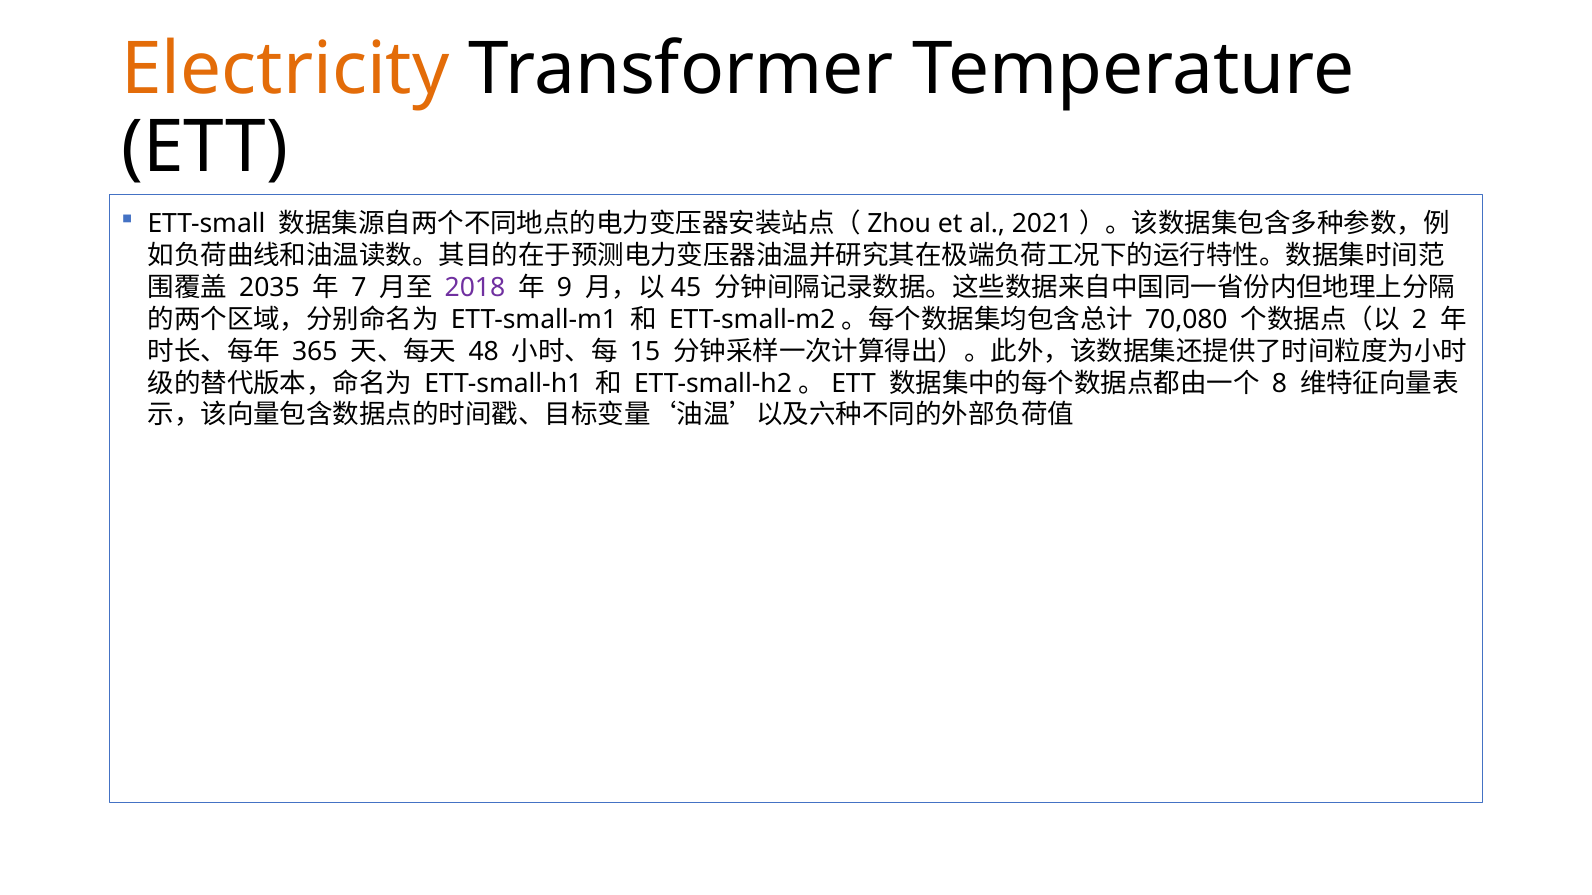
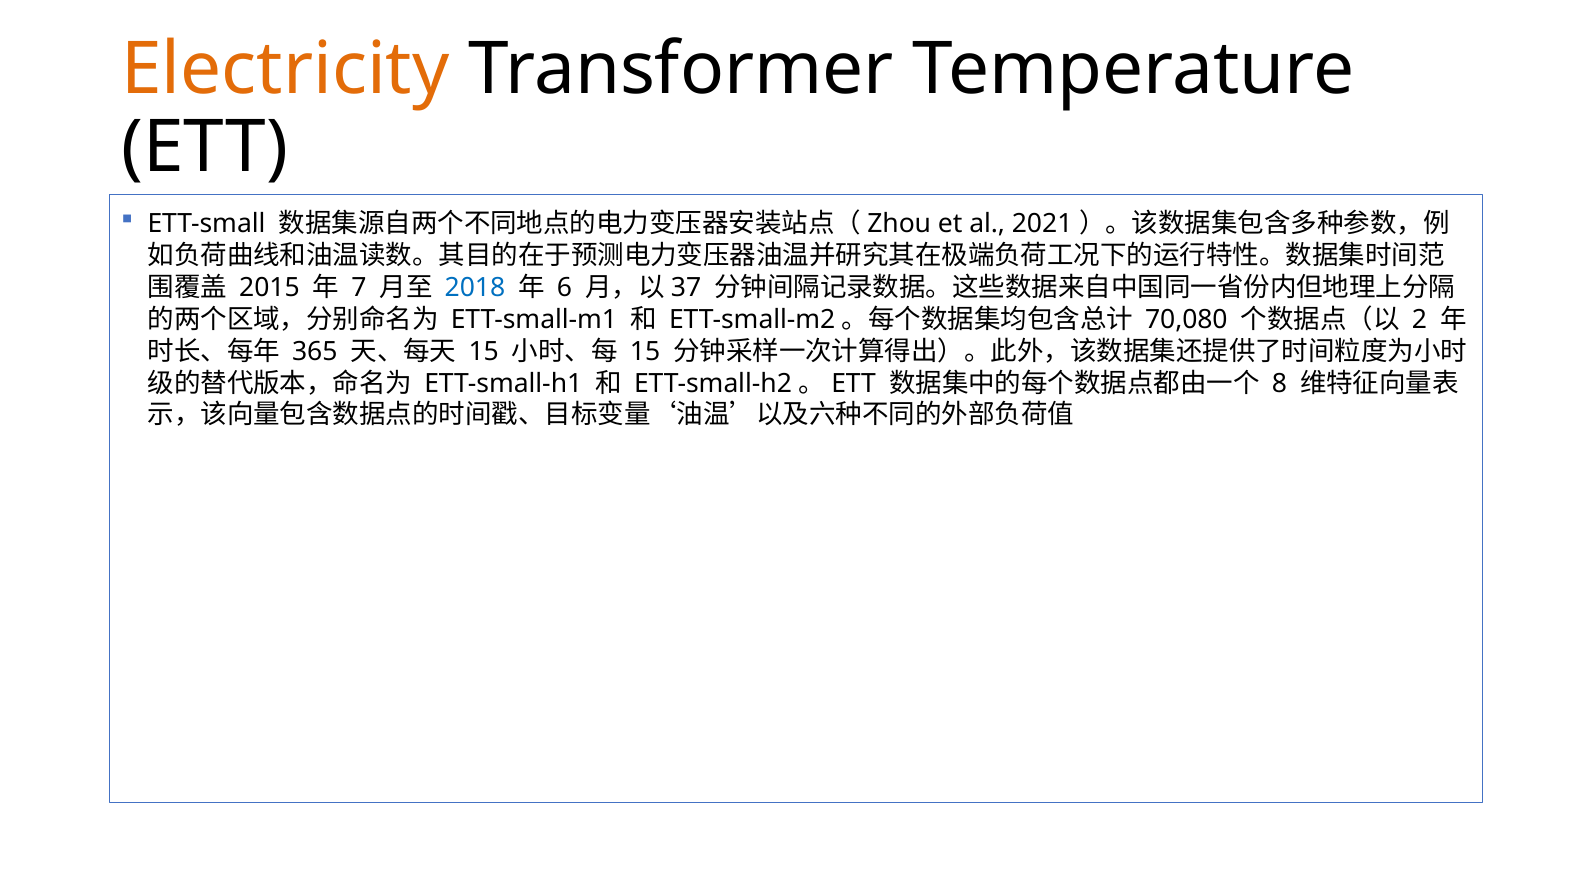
2035: 2035 -> 2015 (269, 288)
2018 colour: purple -> blue (475, 288)
9: 9 -> 6 (564, 288)
45: 45 -> 37 (686, 288)
48: 48 -> 15 (484, 352)
